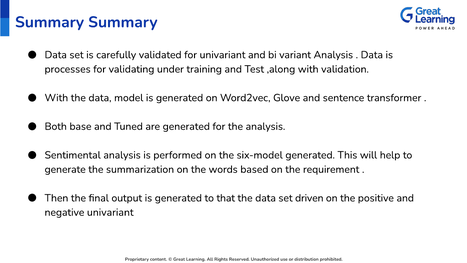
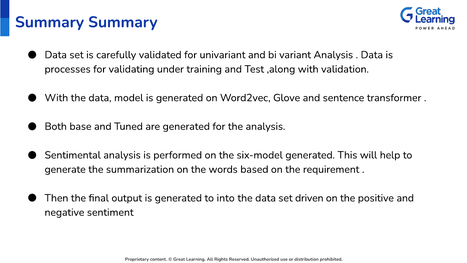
that: that -> into (226, 198)
negative univariant: univariant -> sentiment (110, 212)
